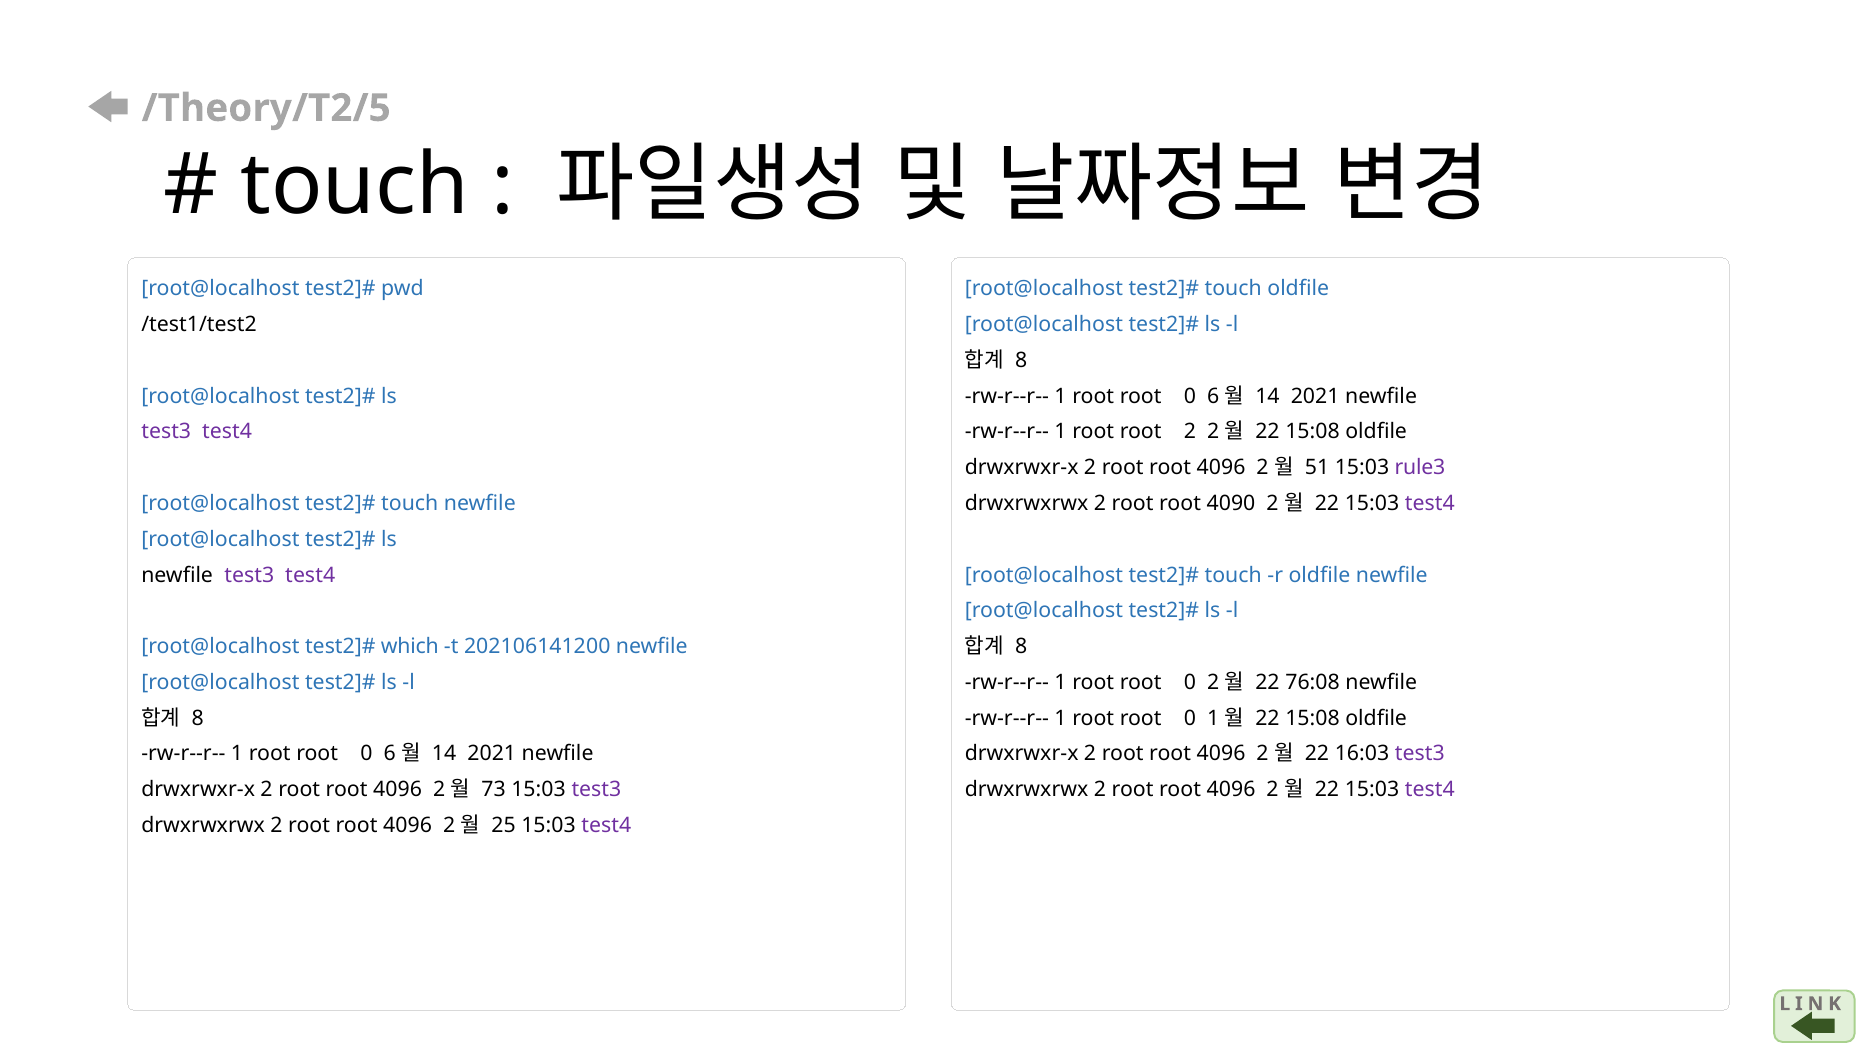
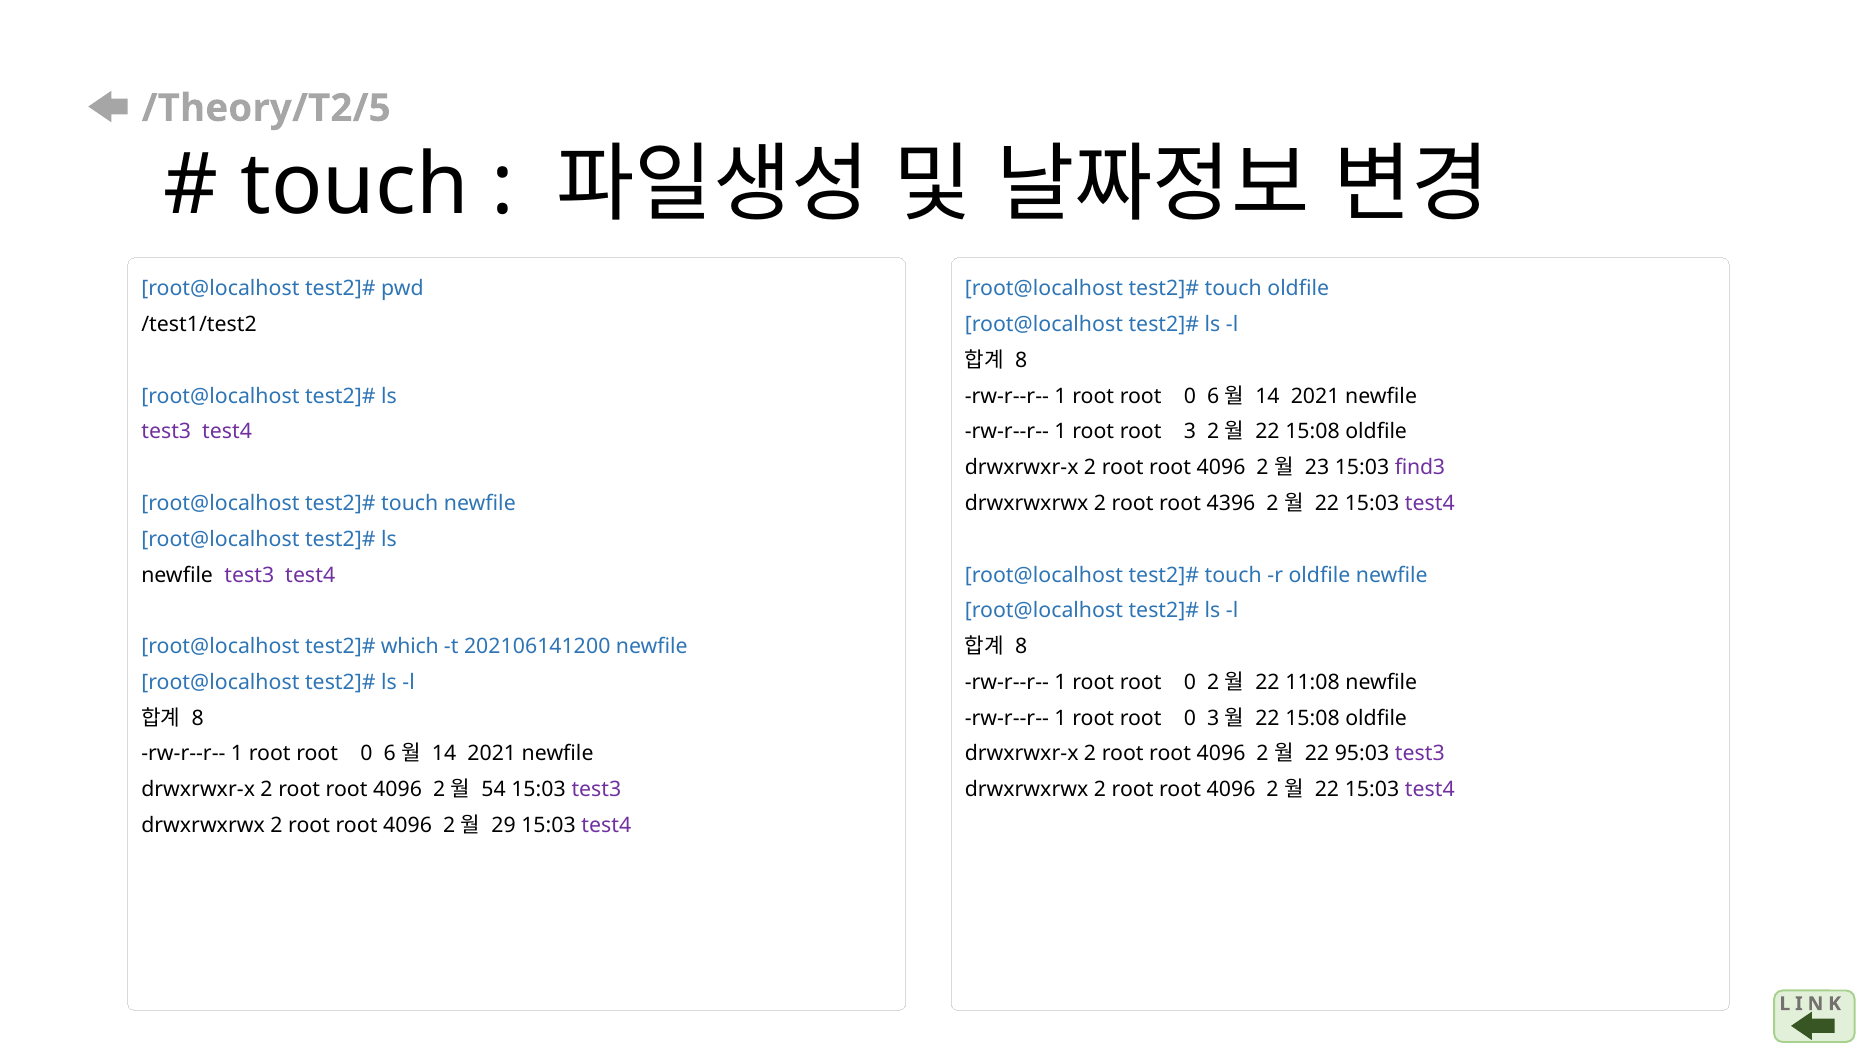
root 2: 2 -> 3 (1190, 432)
51: 51 -> 23 (1317, 467)
rule3: rule3 -> find3 (1420, 467)
4090: 4090 -> 4396 (1231, 503)
76:08: 76:08 -> 11:08 (1313, 682)
0 1: 1 -> 3 (1213, 718)
16:03: 16:03 -> 95:03 (1362, 754)
73: 73 -> 54 (494, 789)
25: 25 -> 29 (504, 825)
